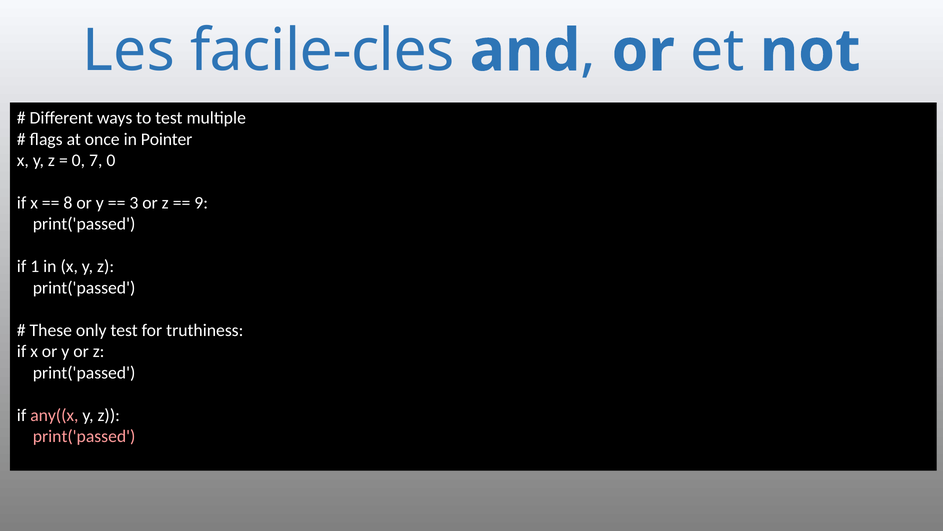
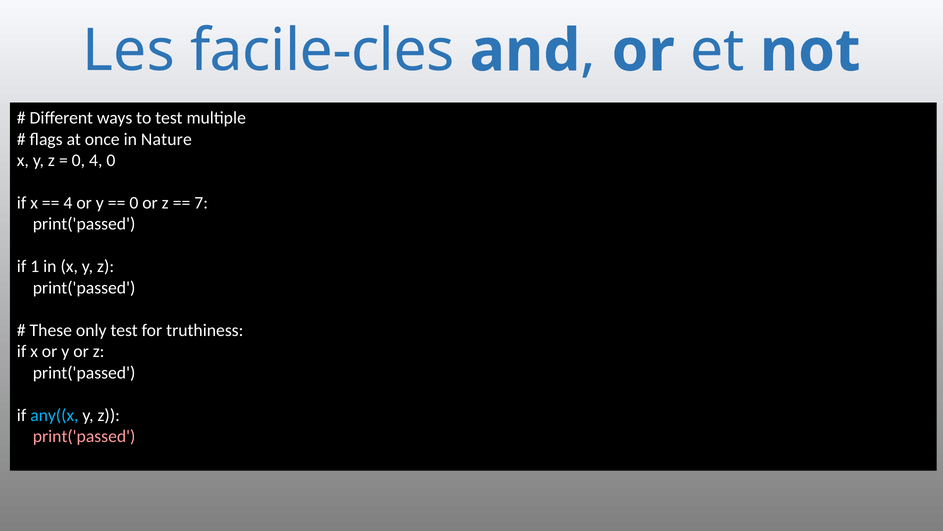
Pointer: Pointer -> Nature (166, 139)
0 7: 7 -> 4 (96, 160)
8: 8 -> 4 (68, 203)
3: 3 -> 0 (134, 203)
9: 9 -> 7 (201, 203)
any((x colour: pink -> light blue (54, 415)
